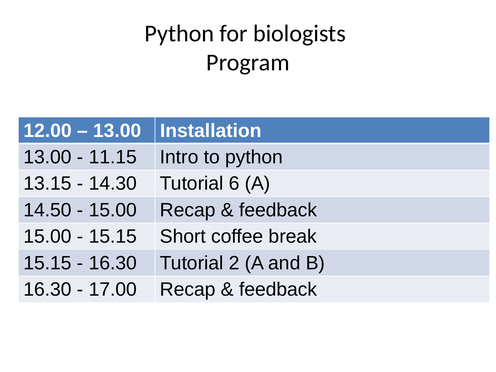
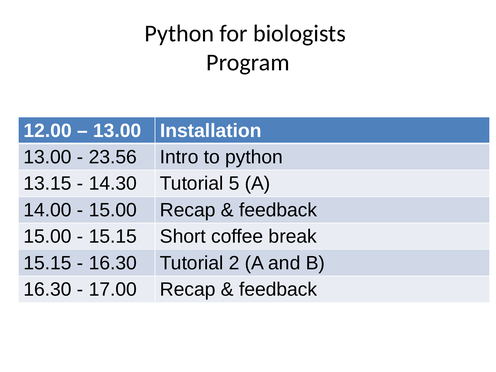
11.15: 11.15 -> 23.56 (113, 157)
6: 6 -> 5 (234, 184)
14.50: 14.50 -> 14.00 (48, 210)
